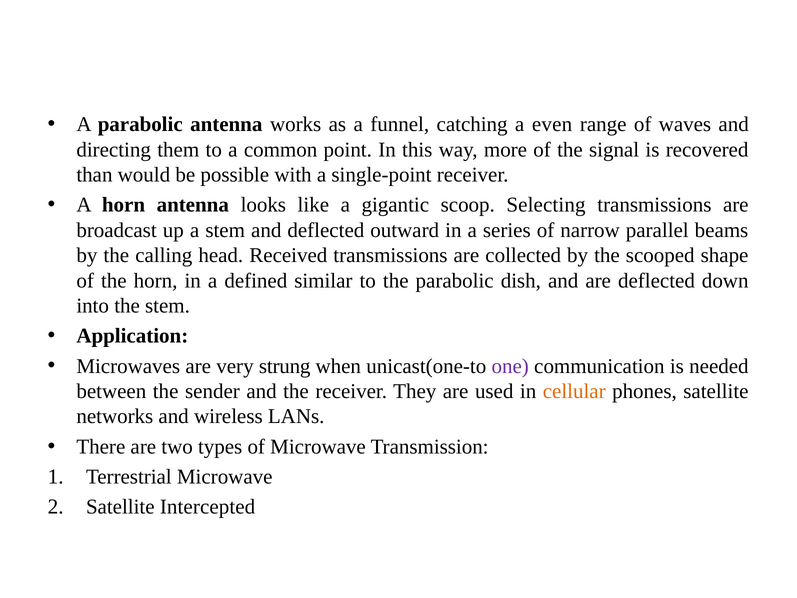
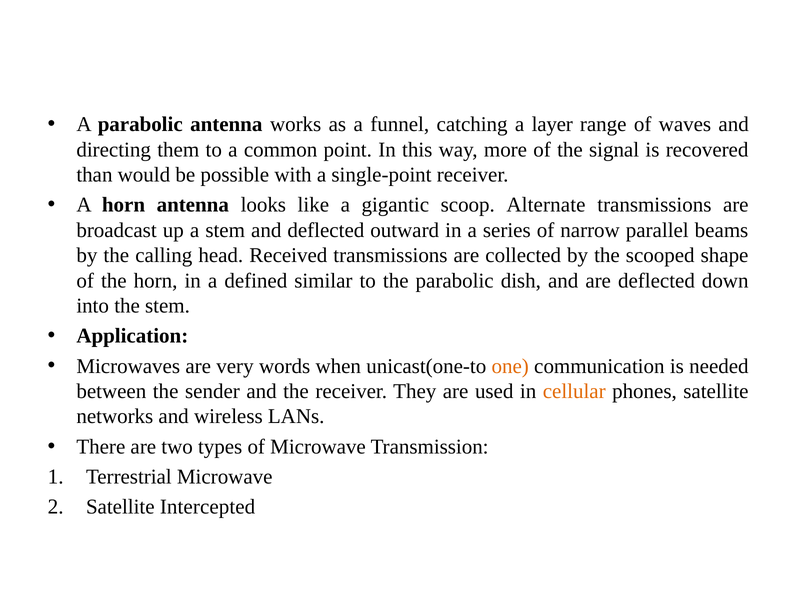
even: even -> layer (552, 124)
Selecting: Selecting -> Alternate (546, 205)
strung: strung -> words (285, 366)
one colour: purple -> orange (510, 366)
